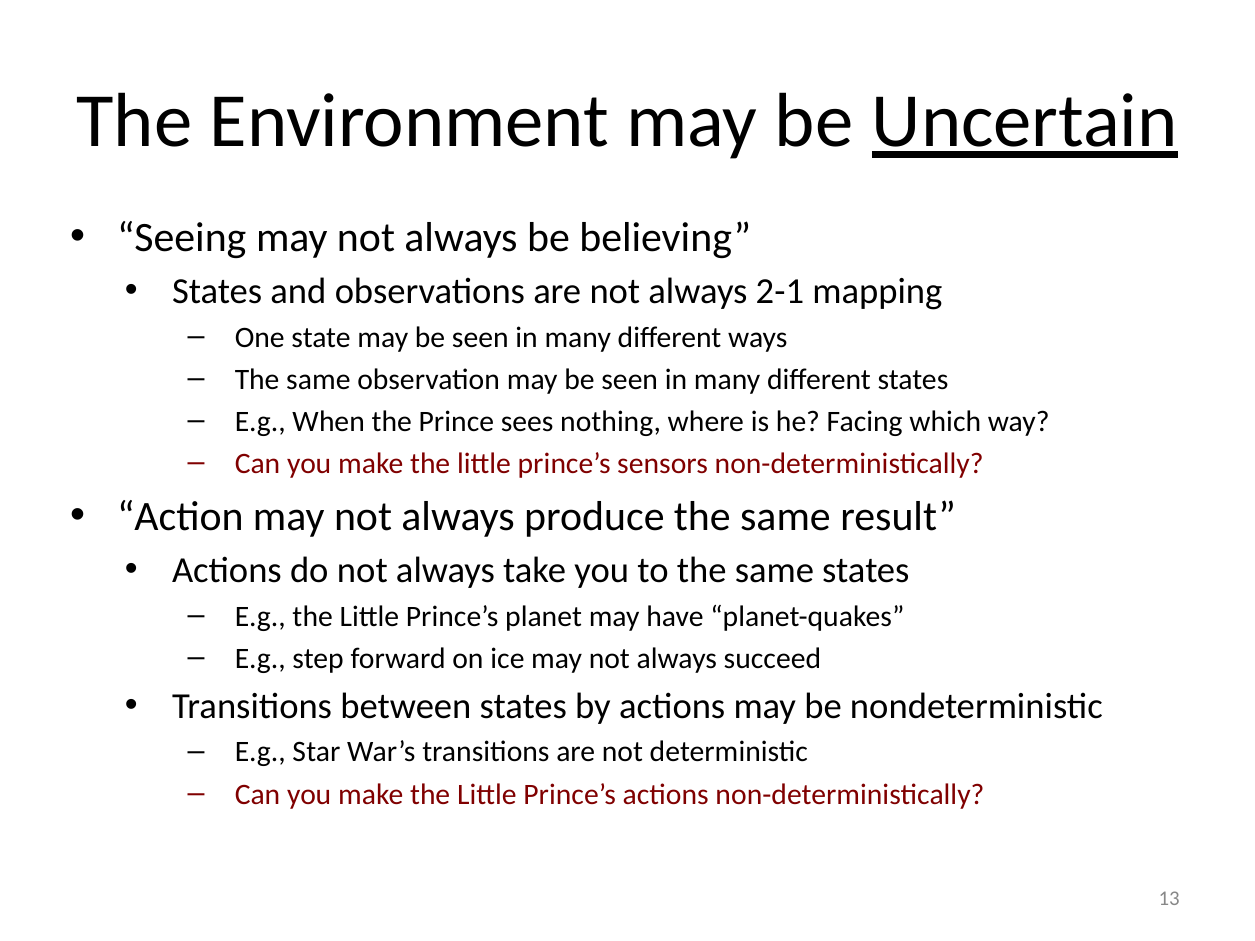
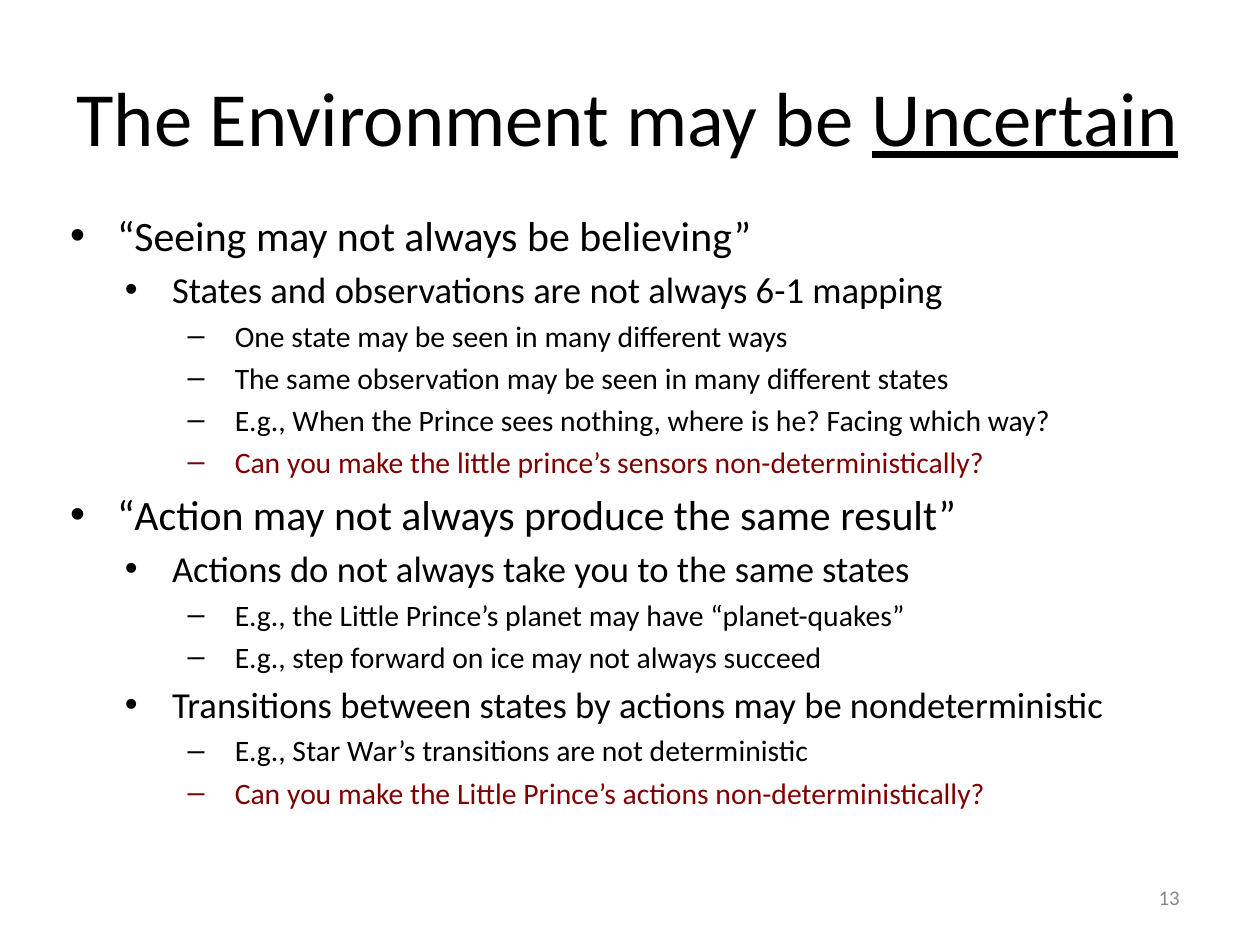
2-1: 2-1 -> 6-1 (780, 292)
